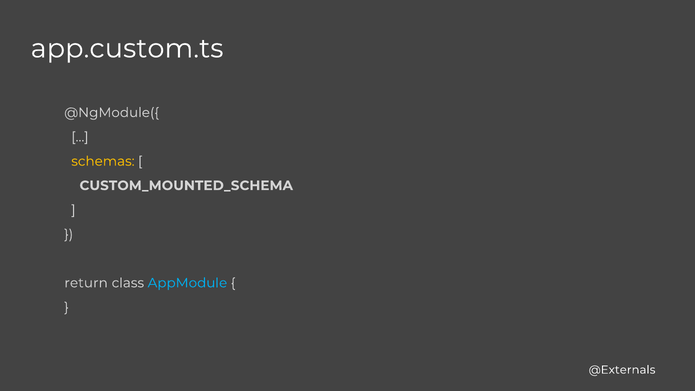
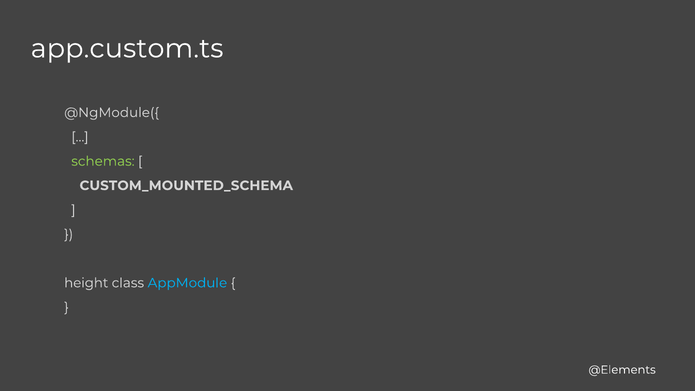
schemas colour: yellow -> light green (103, 161)
return: return -> height (86, 283)
@Externals: @Externals -> @Elements (622, 370)
